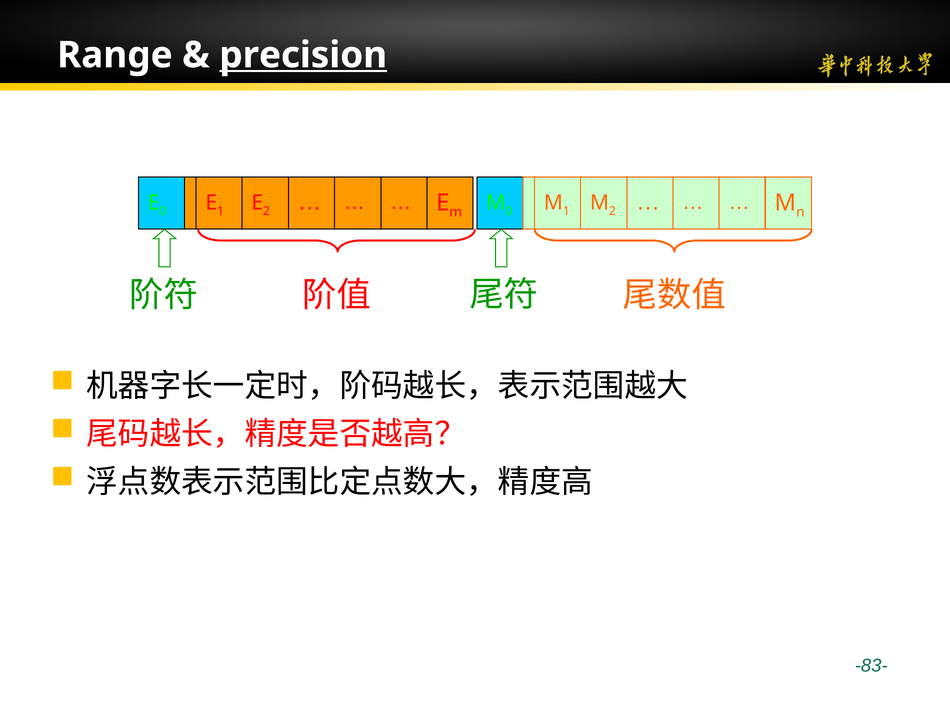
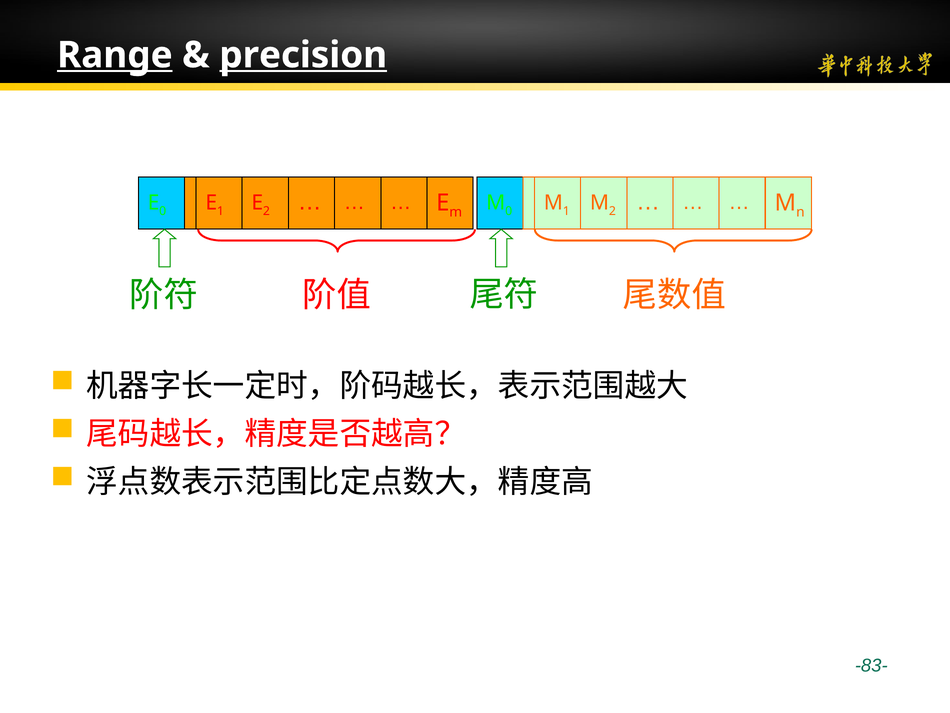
Range underline: none -> present (115, 55)
